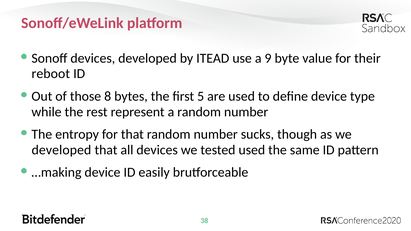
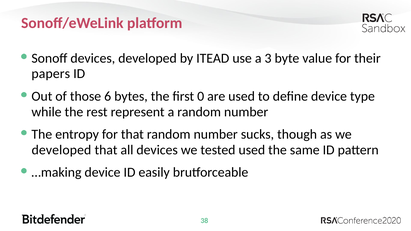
9: 9 -> 3 (268, 58)
reboot: reboot -> papers (51, 74)
8: 8 -> 6 (108, 96)
5: 5 -> 0 (201, 96)
